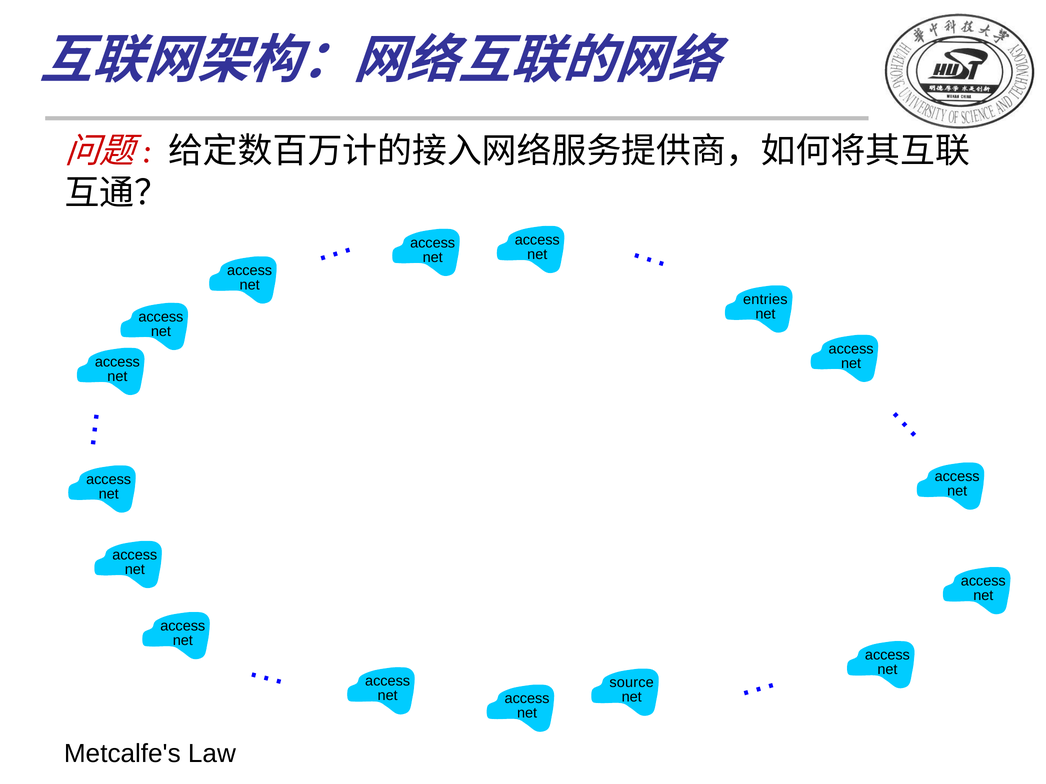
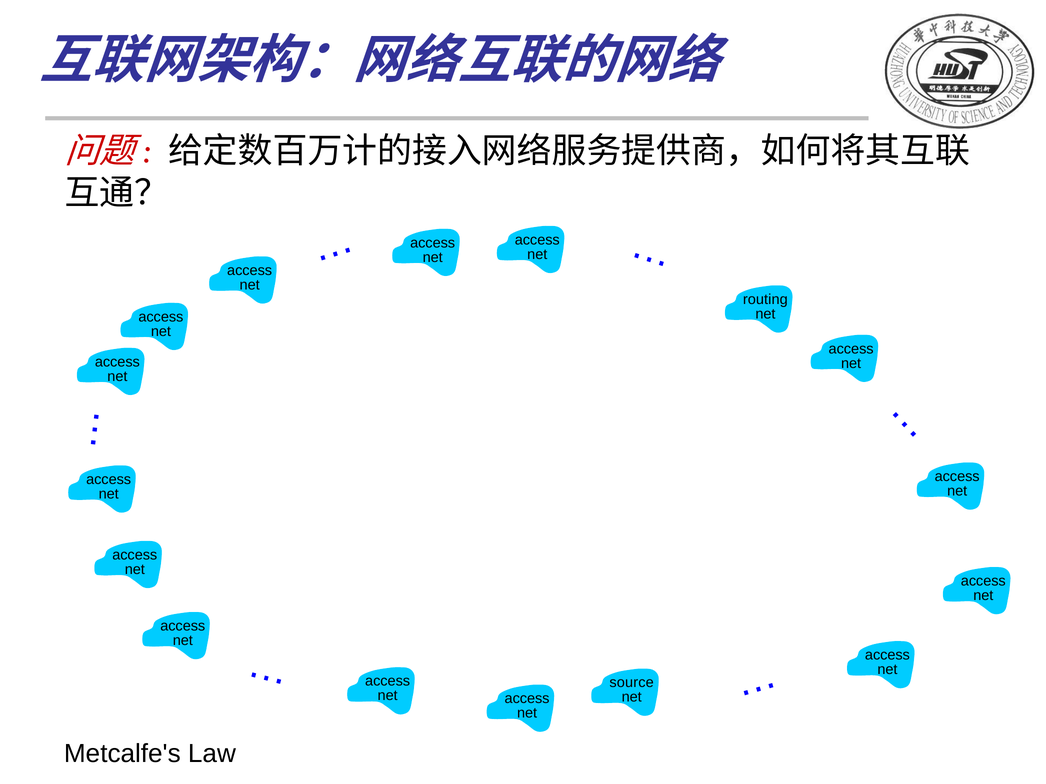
entries: entries -> routing (765, 300)
